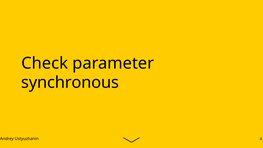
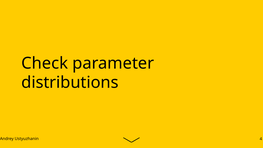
synchronous: synchronous -> distributions (70, 82)
